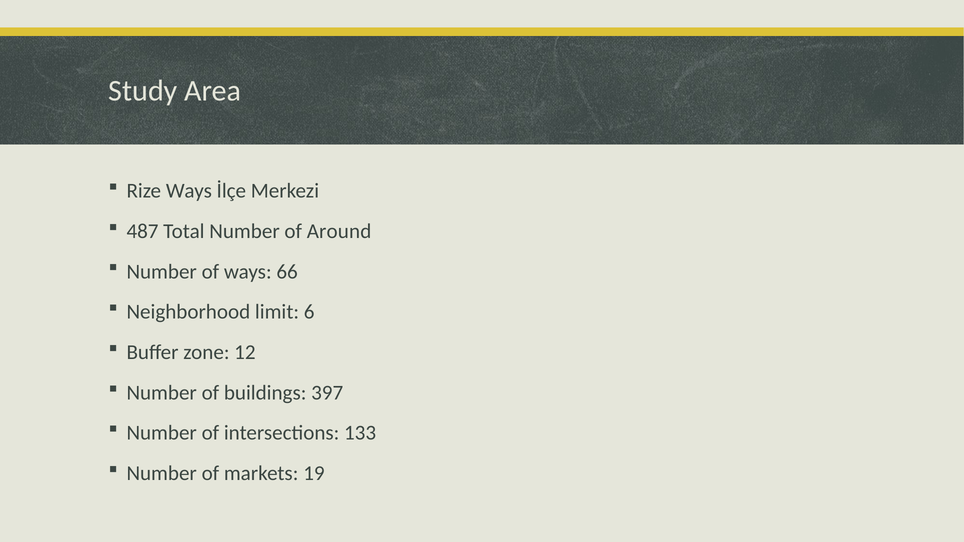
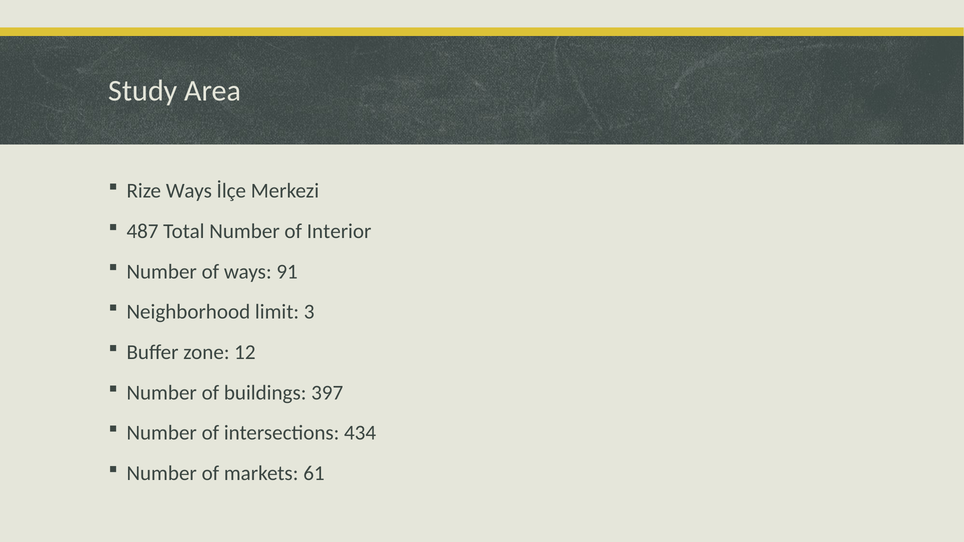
Around: Around -> Interior (339, 231)
66: 66 -> 91 (287, 272)
6: 6 -> 3 (309, 312)
133: 133 -> 434 (360, 433)
19: 19 -> 61 (314, 473)
